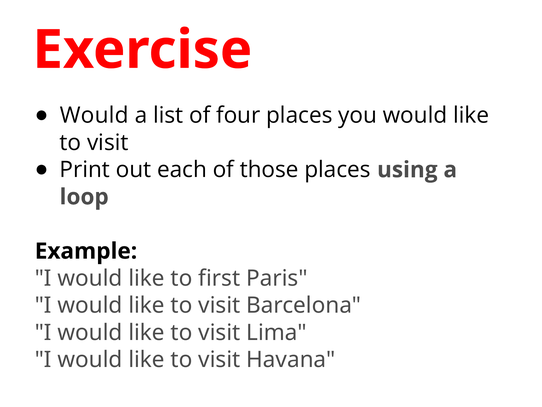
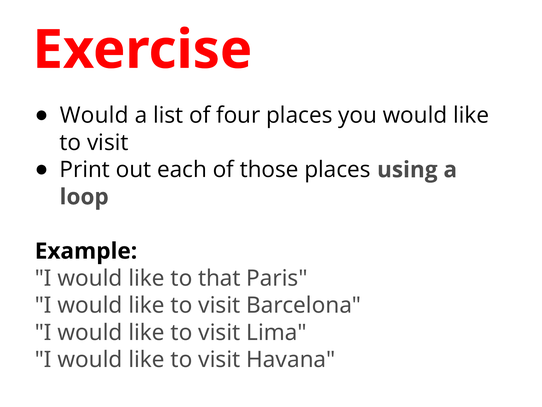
first: first -> that (219, 278)
